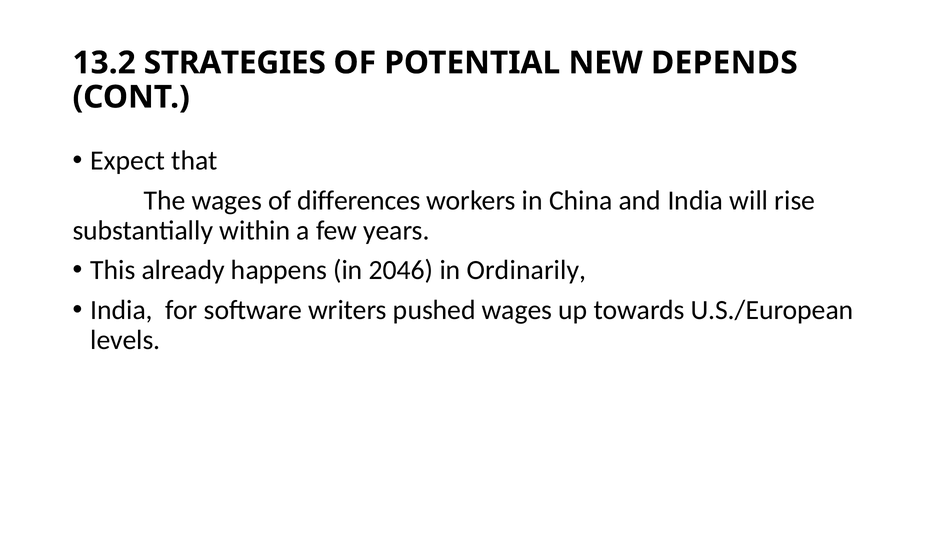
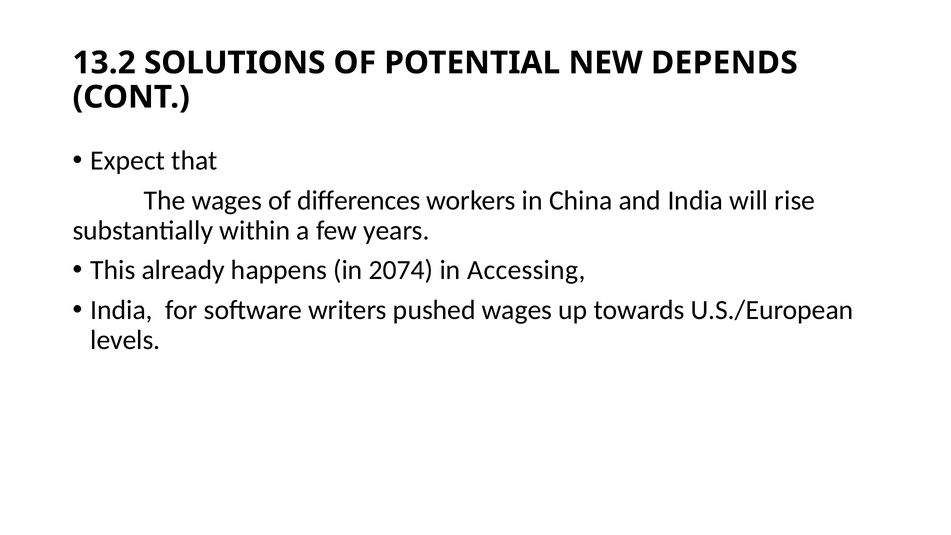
STRATEGIES: STRATEGIES -> SOLUTIONS (235, 63)
2046: 2046 -> 2074 (401, 270)
Ordinarily: Ordinarily -> Accessing (526, 270)
